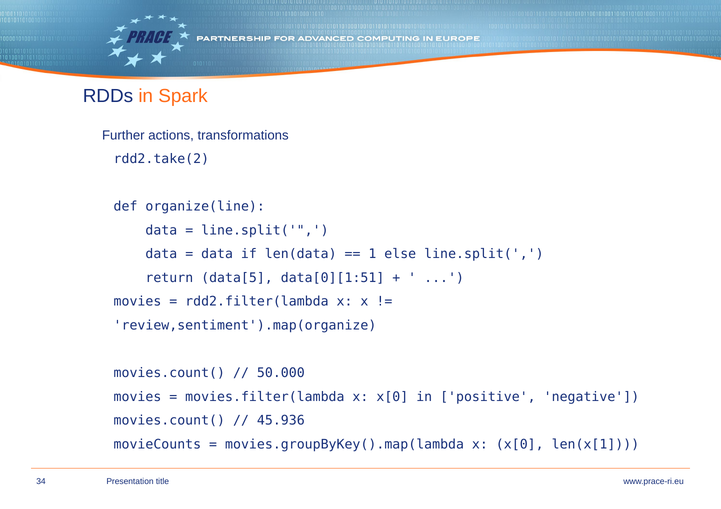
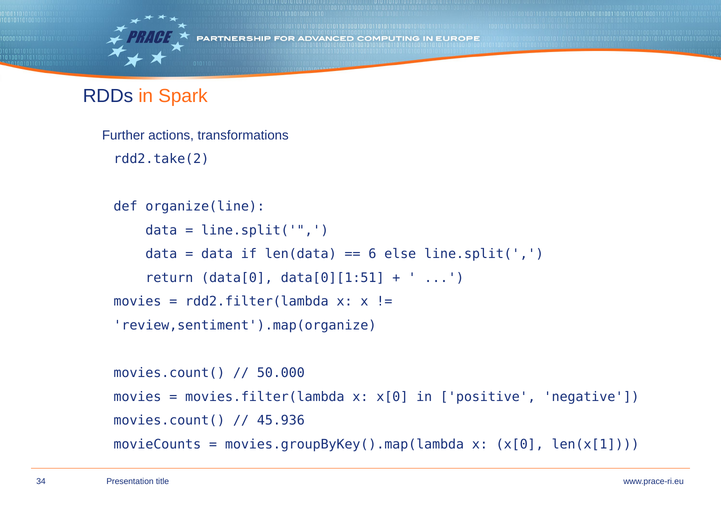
1: 1 -> 6 (372, 254)
data[5: data[5 -> data[0 (237, 278)
